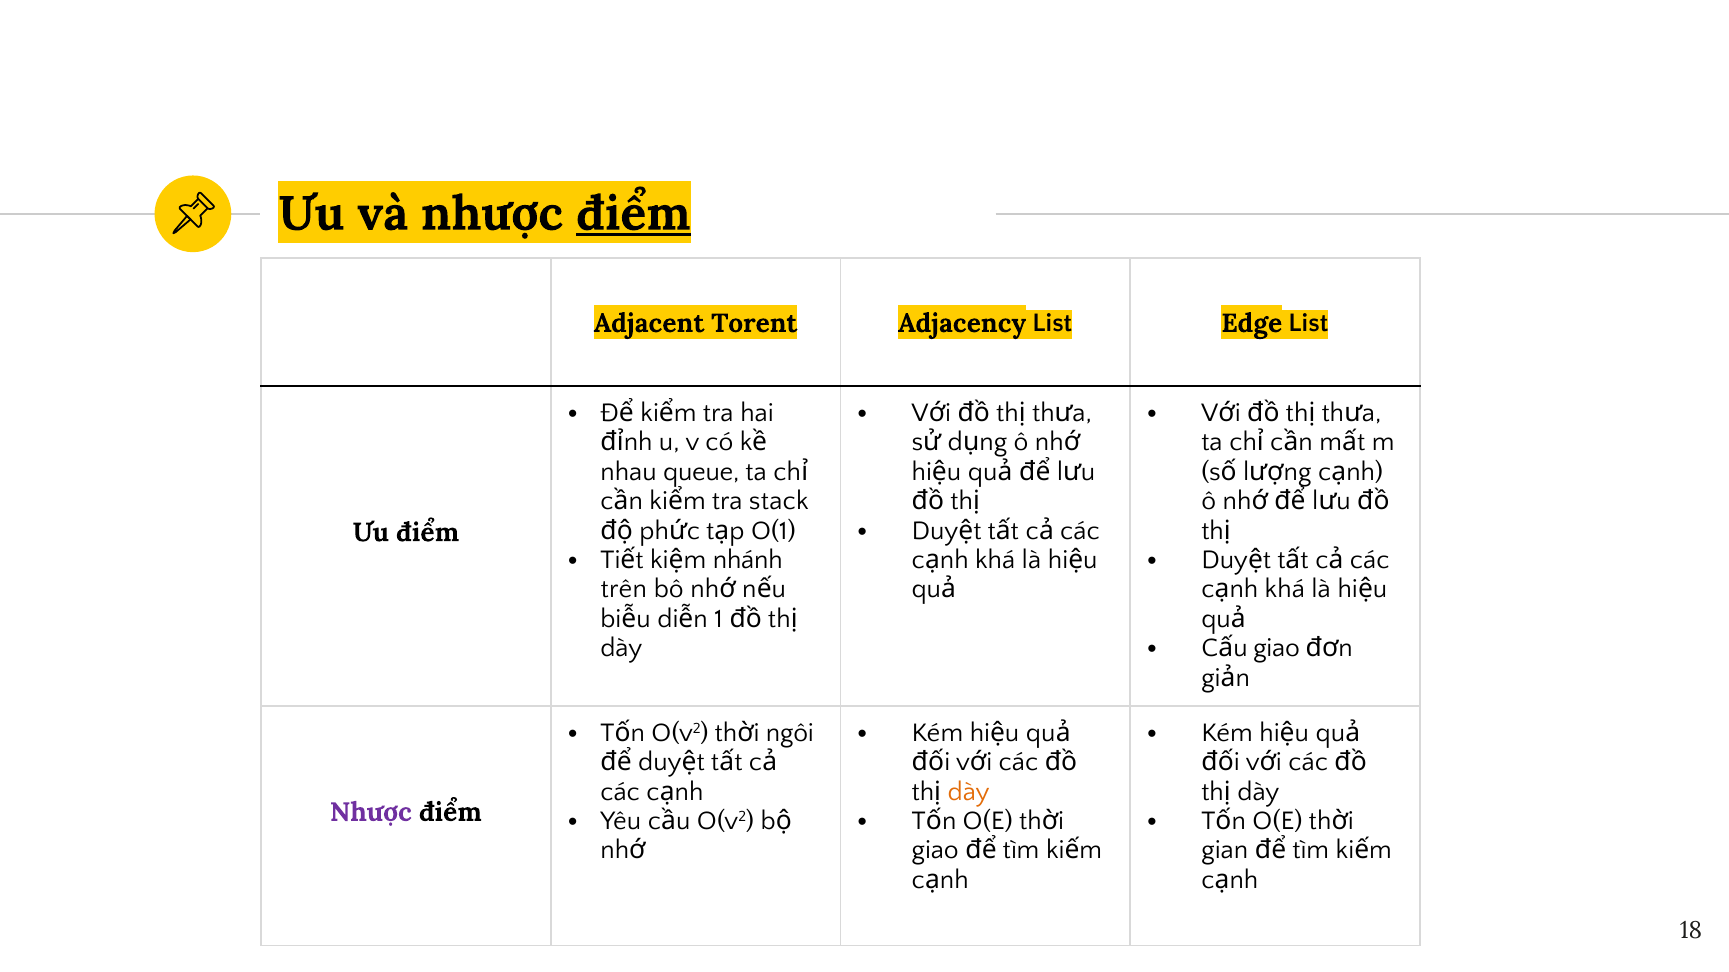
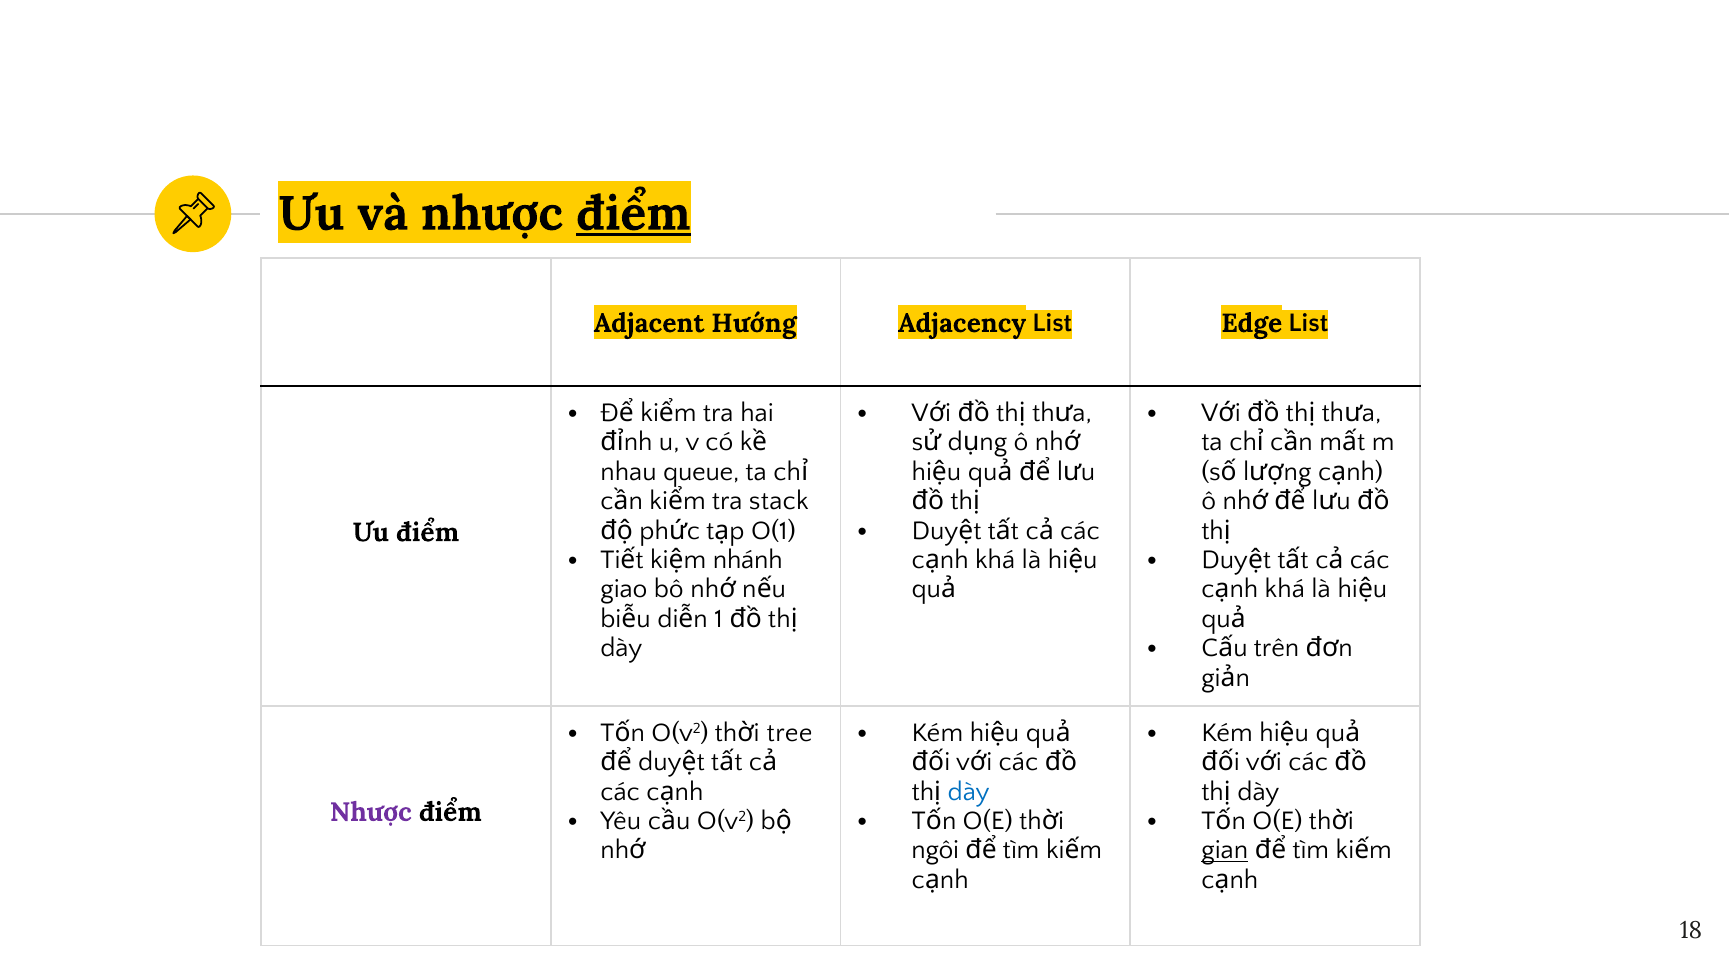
Torent: Torent -> Hướng (754, 323)
trên: trên -> giao (624, 590)
u giao: giao -> trên (1276, 648)
ngôi: ngôi -> tree (790, 733)
dày colour: orange -> blue (969, 792)
giao: giao -> ngôi (935, 851)
gian underline: none -> present (1225, 851)
